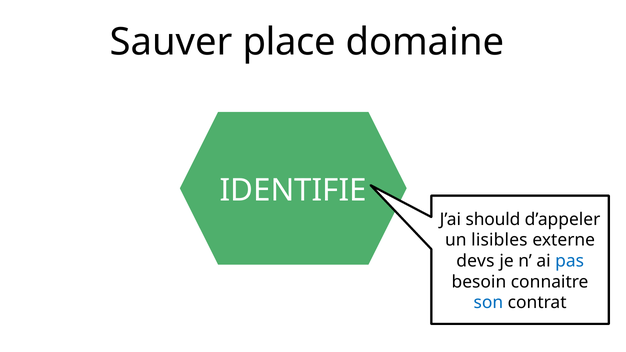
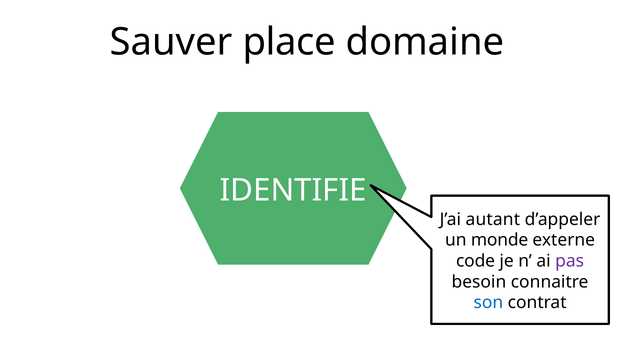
should: should -> autant (493, 219)
lisibles: lisibles -> monde (500, 240)
devs: devs -> code (476, 261)
pas colour: blue -> purple (570, 261)
